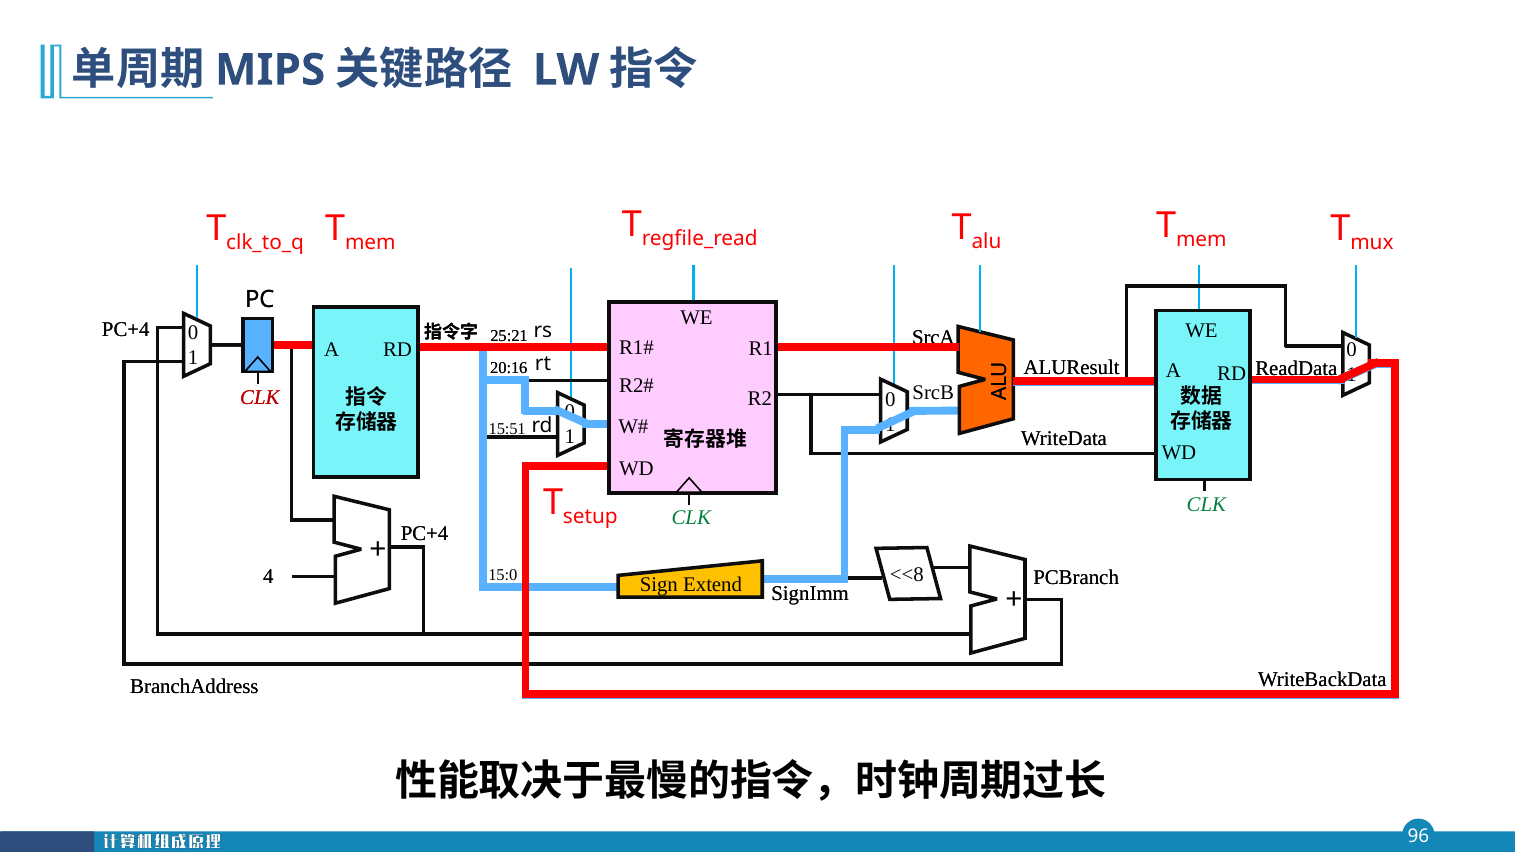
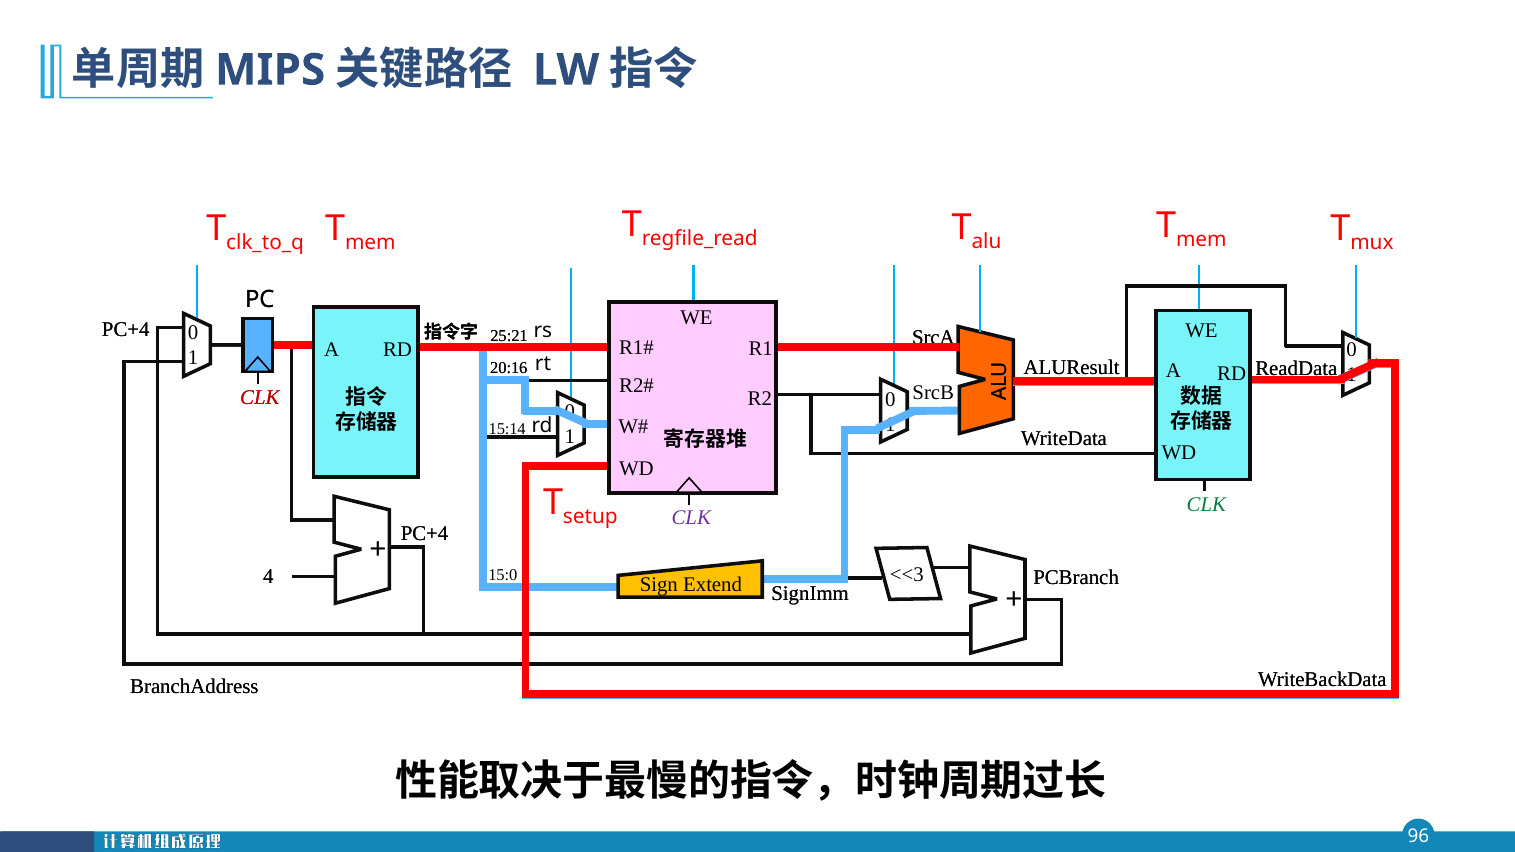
15:51: 15:51 -> 15:14 (507, 429)
CLK colour: green -> purple (691, 518)
<<8: <<8 -> <<3 (907, 575)
